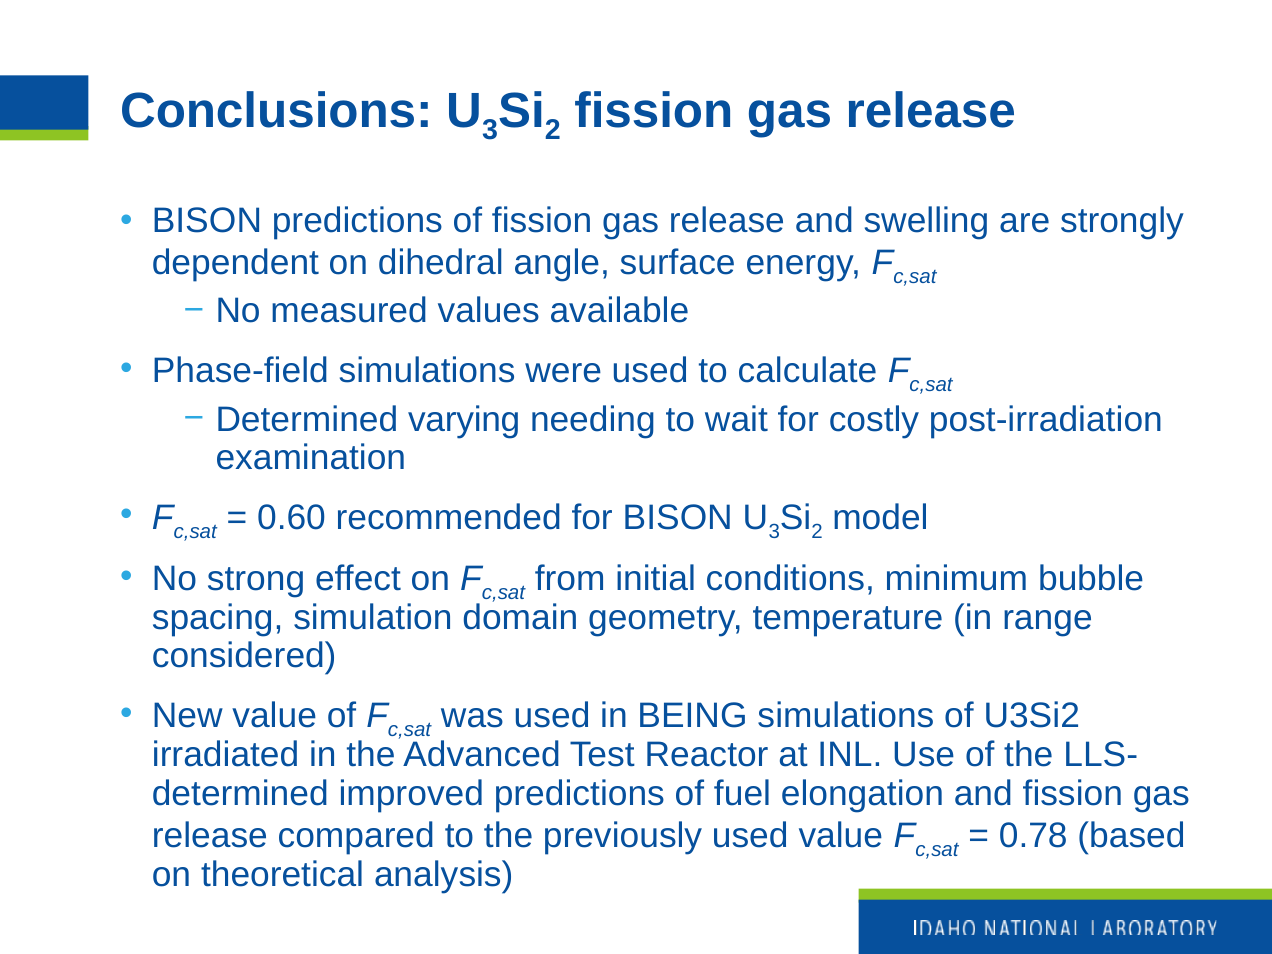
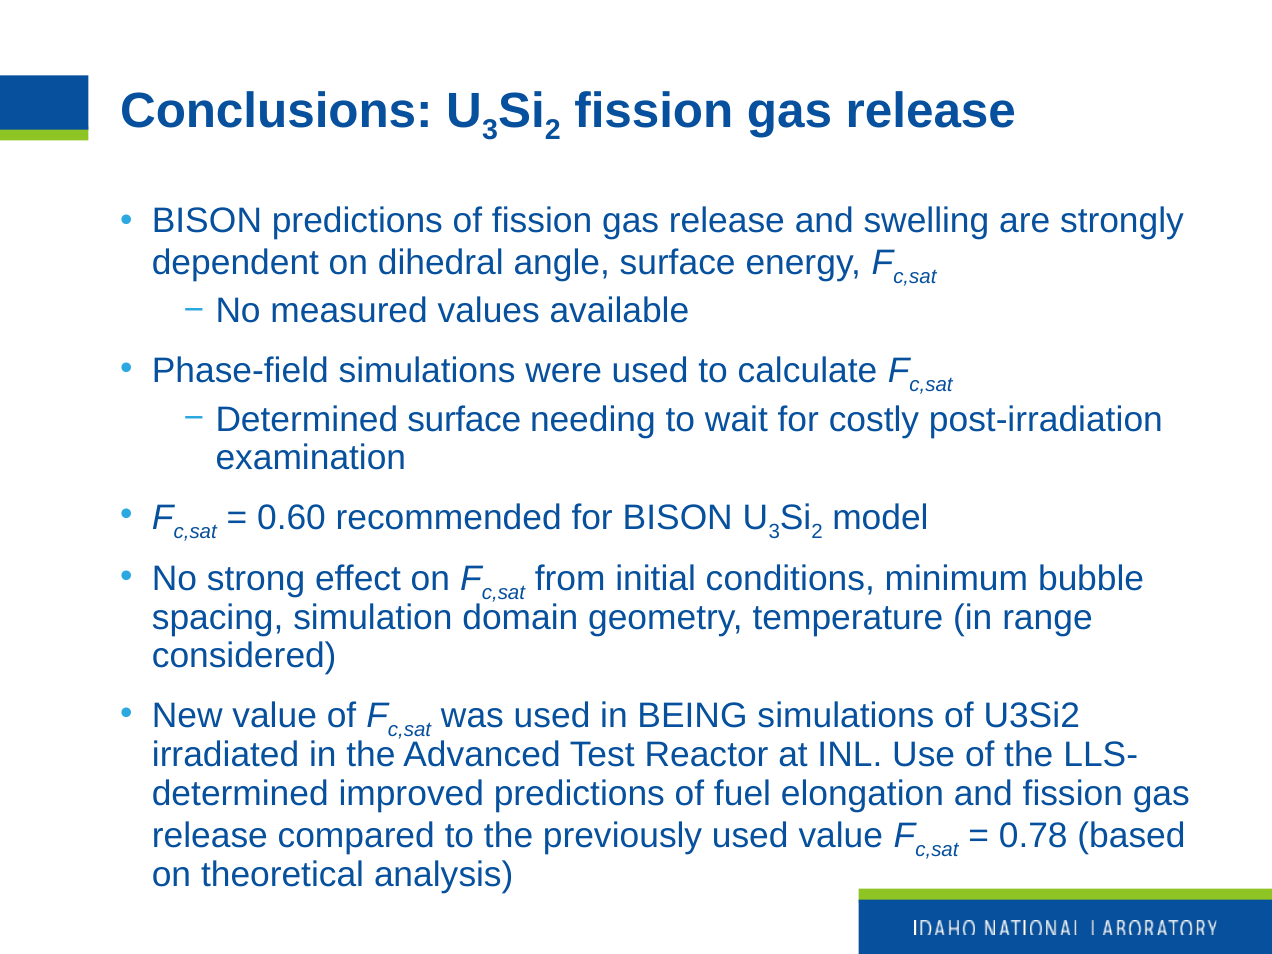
Determined varying: varying -> surface (464, 419)
